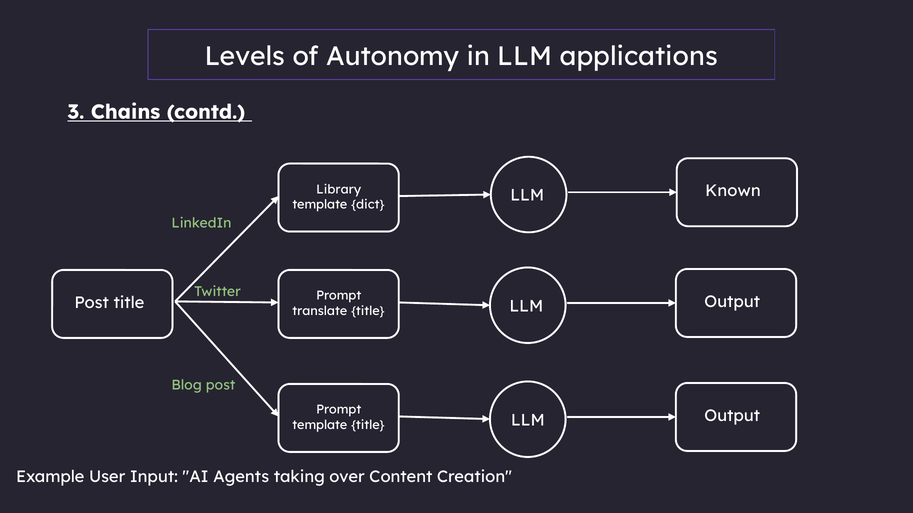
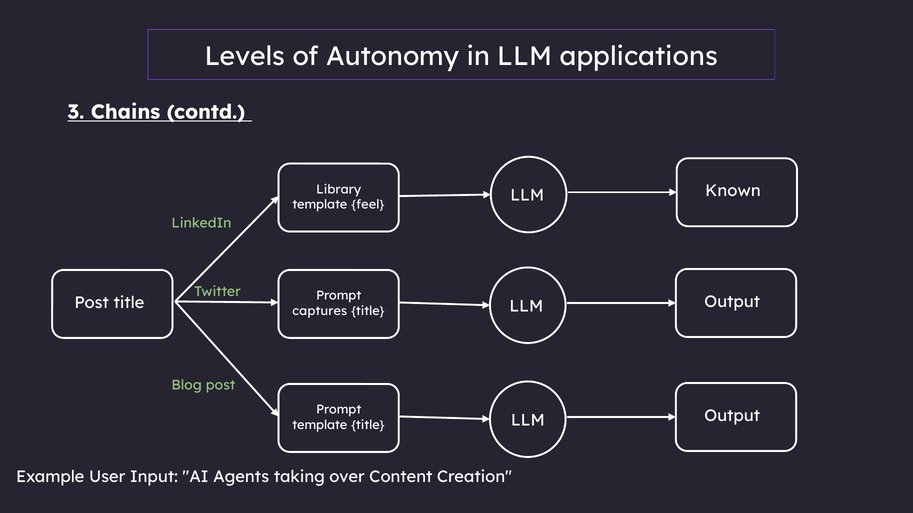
dict: dict -> feel (368, 205)
translate: translate -> captures (320, 311)
